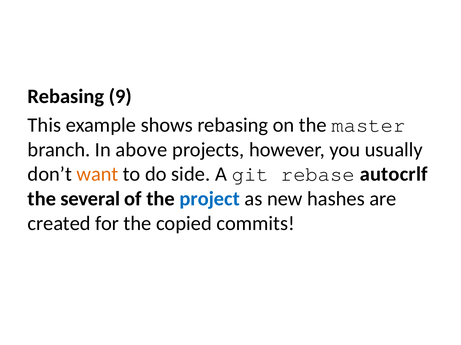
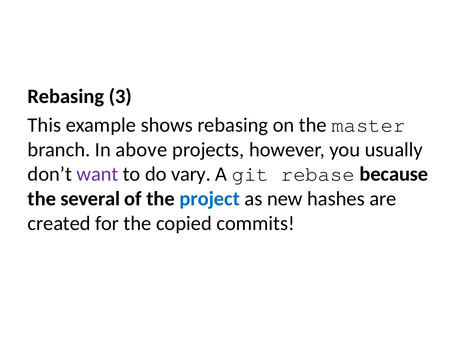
9: 9 -> 3 (120, 97)
want colour: orange -> purple (97, 175)
side: side -> vary (191, 175)
autocrlf: autocrlf -> because (394, 175)
